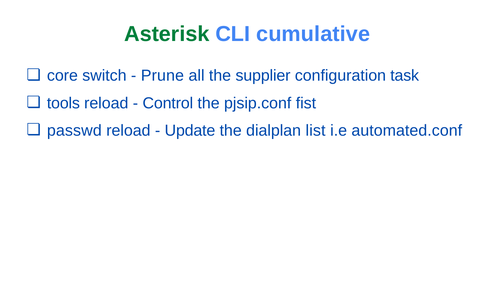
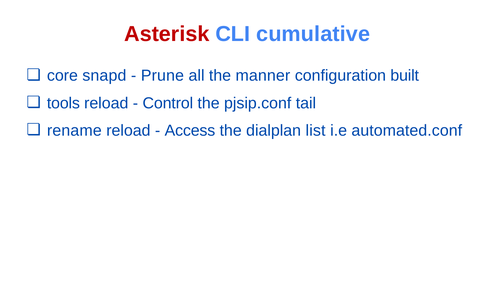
Asterisk colour: green -> red (167, 34)
switch: switch -> snapd (104, 76)
supplier: supplier -> manner (263, 76)
task: task -> built (405, 76)
fist: fist -> tail (306, 103)
passwd: passwd -> rename (74, 130)
Update: Update -> Access (190, 130)
